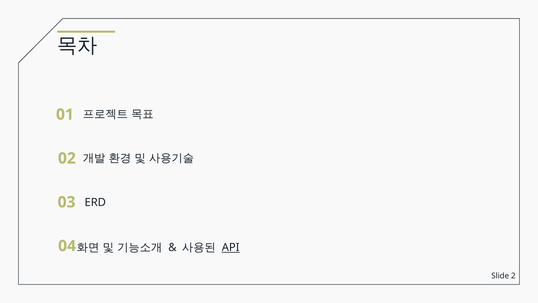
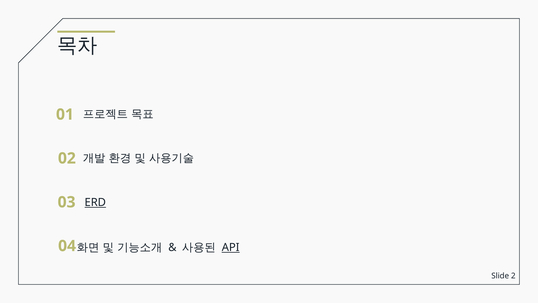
ERD underline: none -> present (95, 202)
